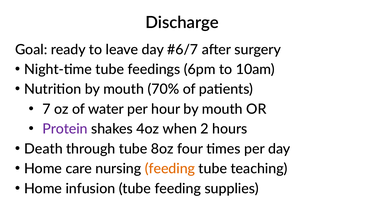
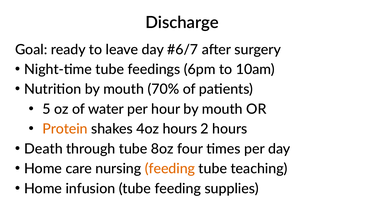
7: 7 -> 5 (46, 109)
Protein colour: purple -> orange (65, 129)
4oz when: when -> hours (180, 129)
